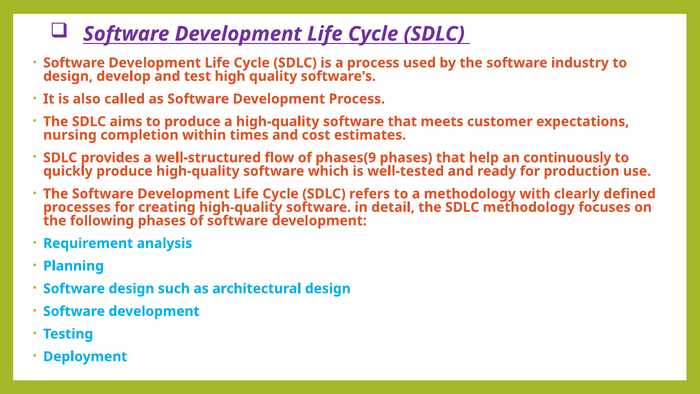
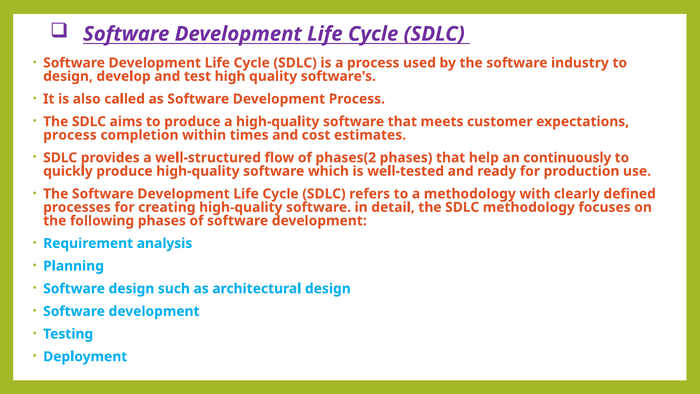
nursing: nursing -> process (70, 135)
phases(9: phases(9 -> phases(2 (346, 158)
